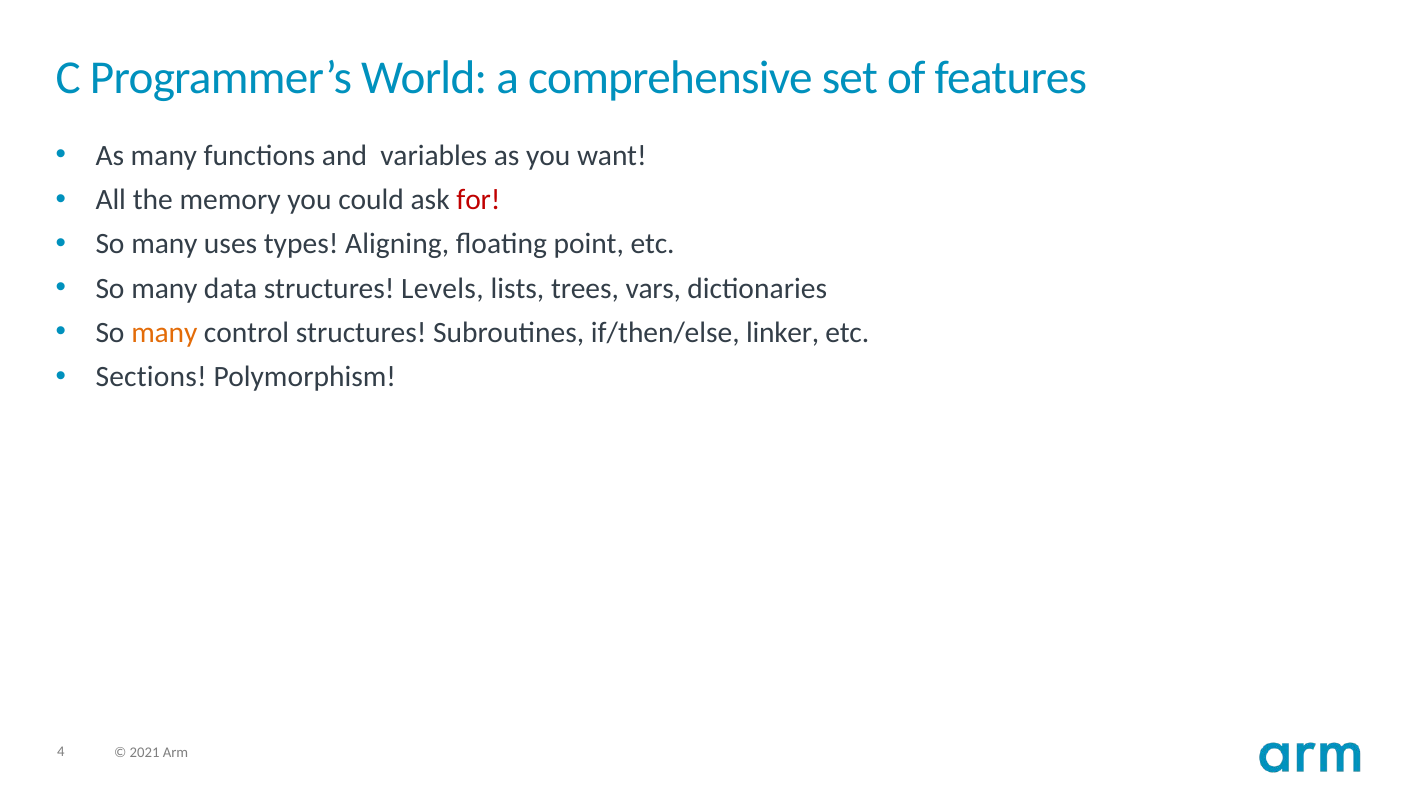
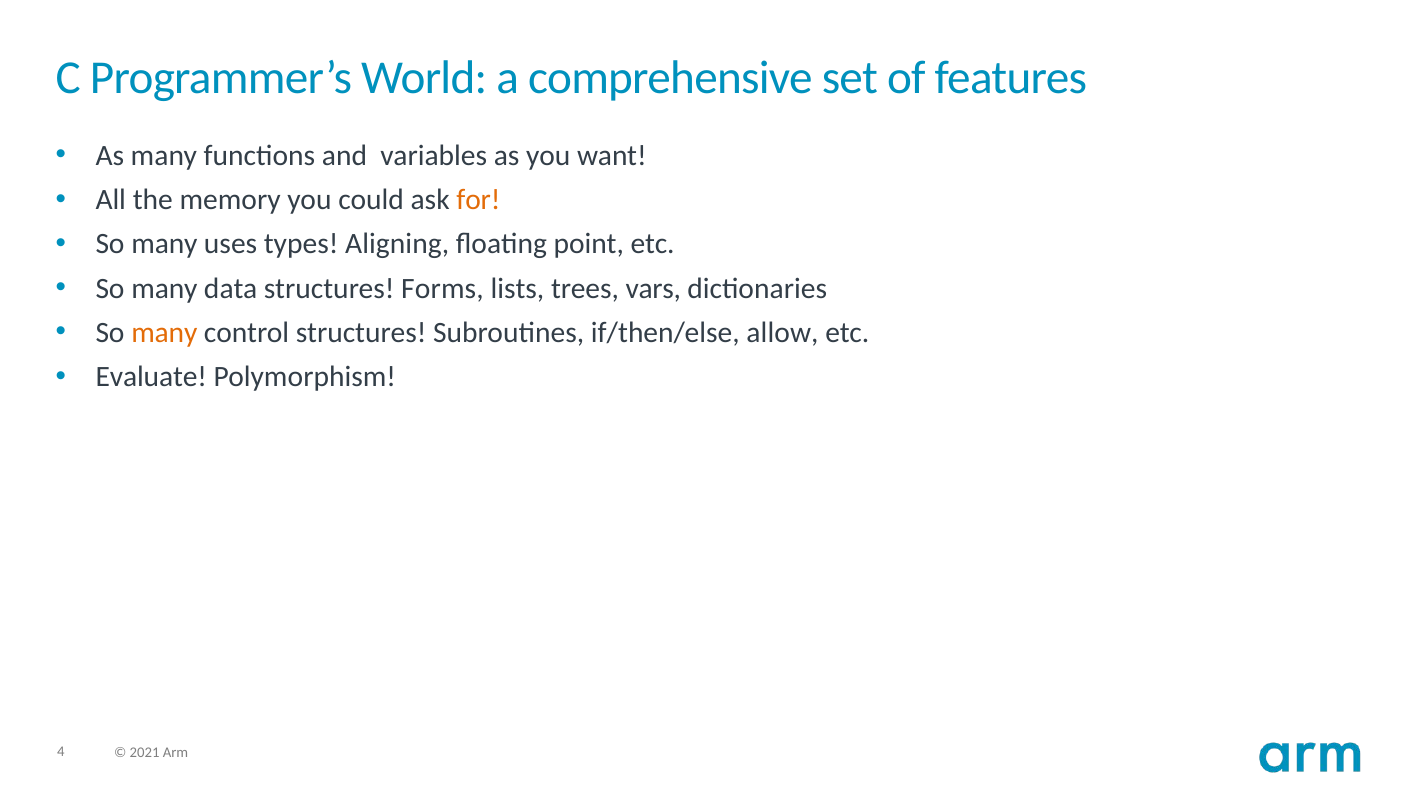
for colour: red -> orange (478, 200)
Levels: Levels -> Forms (442, 289)
linker: linker -> allow (782, 333)
Sections: Sections -> Evaluate (151, 377)
